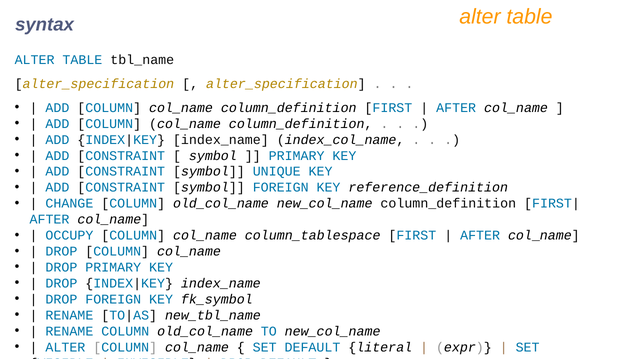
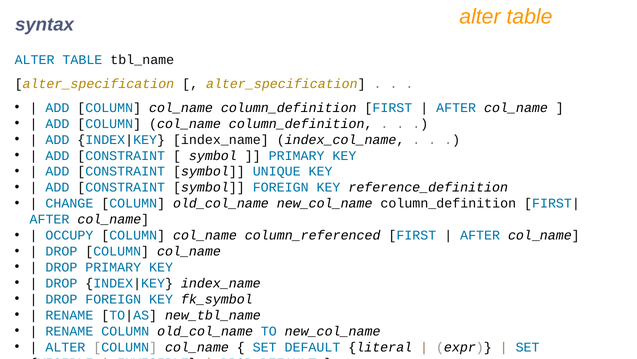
column_tablespace: column_tablespace -> column_referenced (313, 235)
